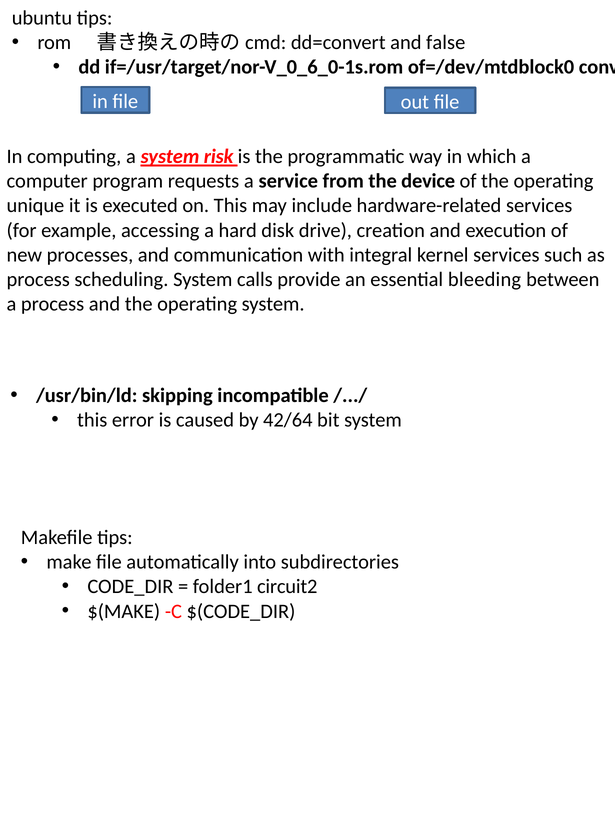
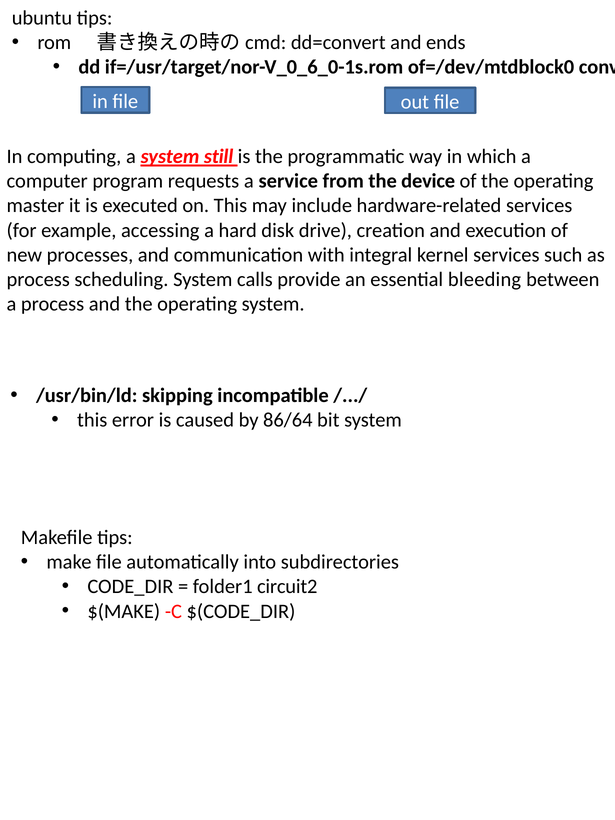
false: false -> ends (446, 42)
risk: risk -> still (219, 157)
unique: unique -> master (35, 206)
42/64: 42/64 -> 86/64 (288, 420)
